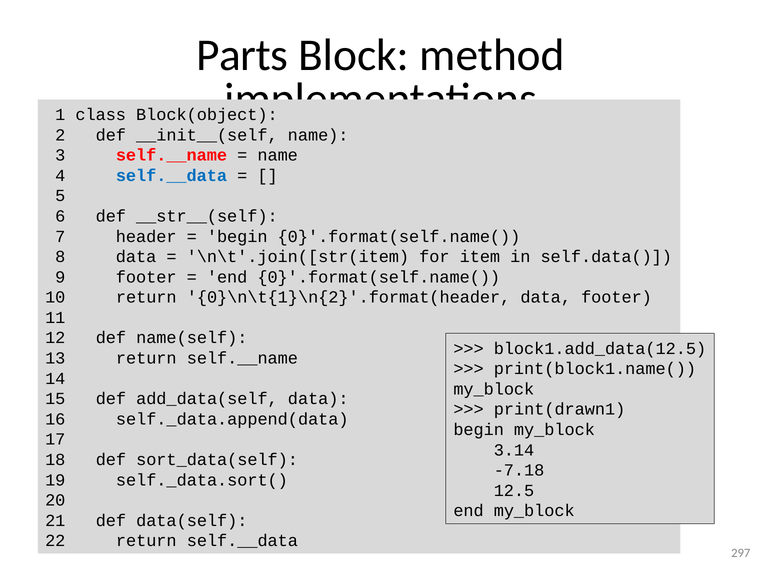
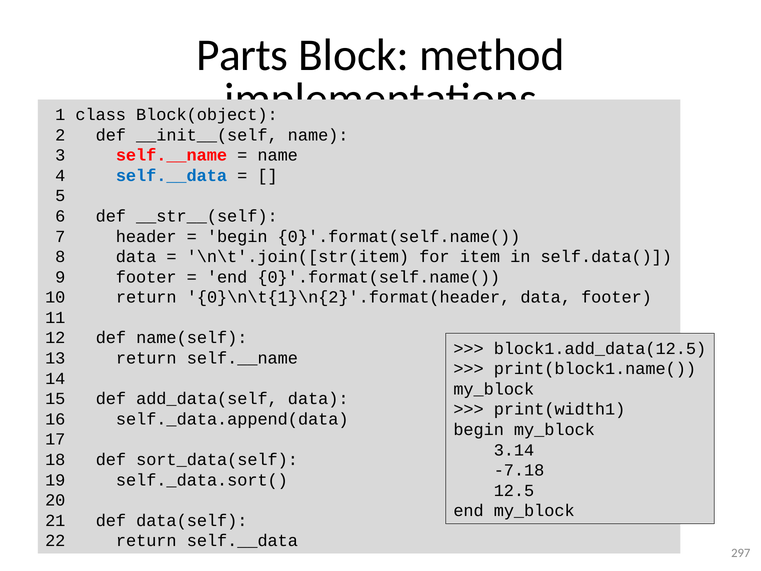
print(drawn1: print(drawn1 -> print(width1 (560, 409)
